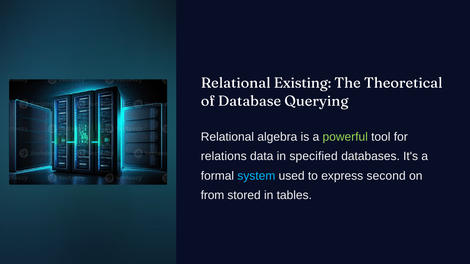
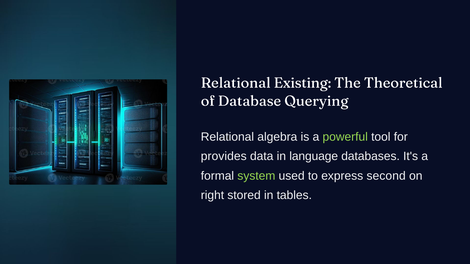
relations: relations -> provides (224, 157)
specified: specified -> language (314, 157)
system colour: light blue -> light green (256, 176)
from: from -> right (212, 196)
